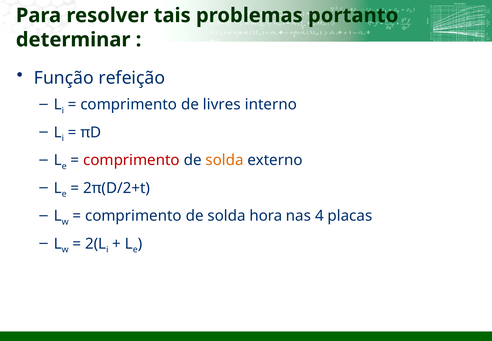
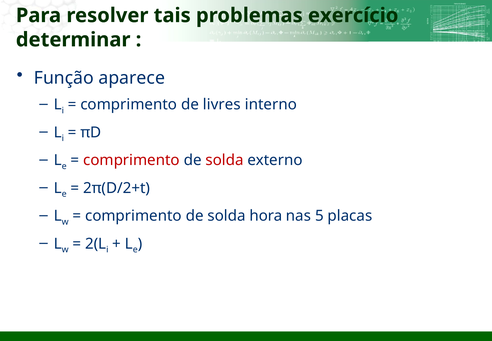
portanto: portanto -> exercício (353, 15)
refeição: refeição -> aparece (132, 78)
solda colour: orange -> red (225, 160)
4: 4 -> 5 (319, 216)
